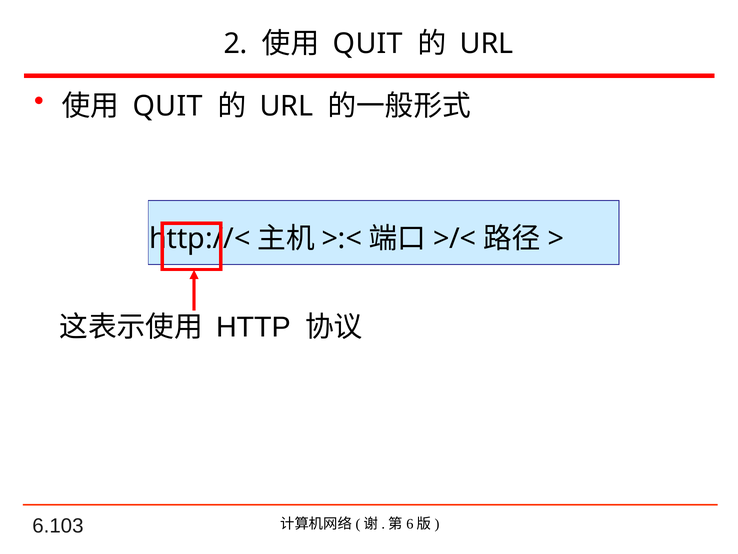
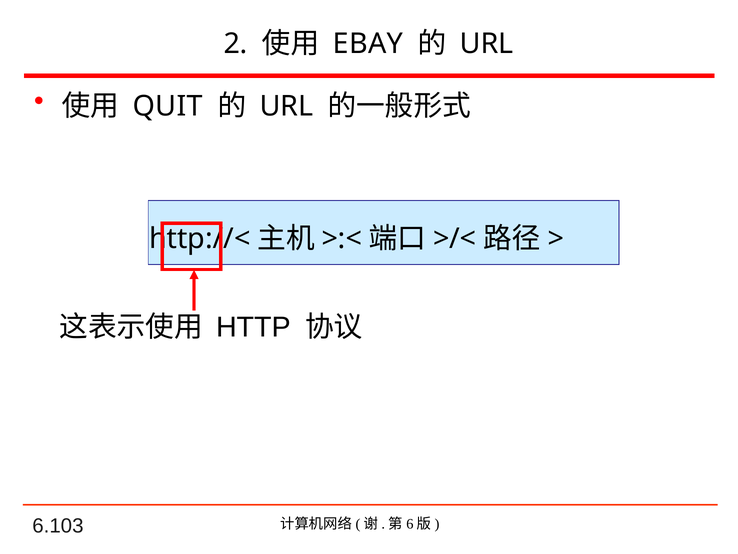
QUIT: QUIT -> EBAY (368, 44)
